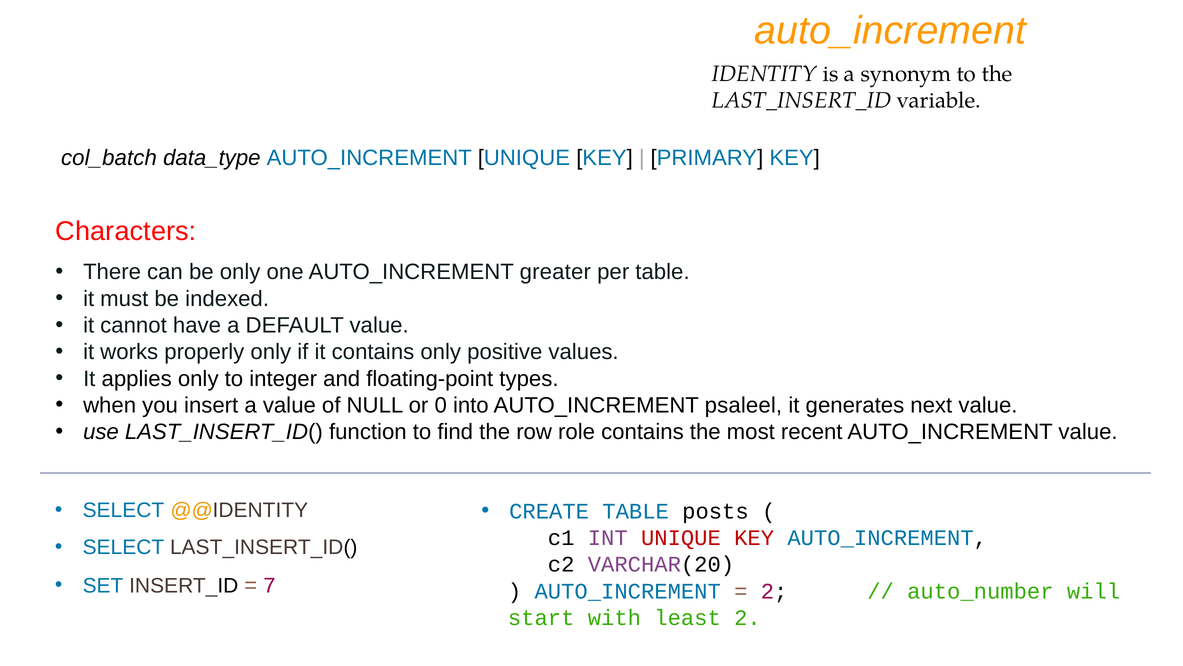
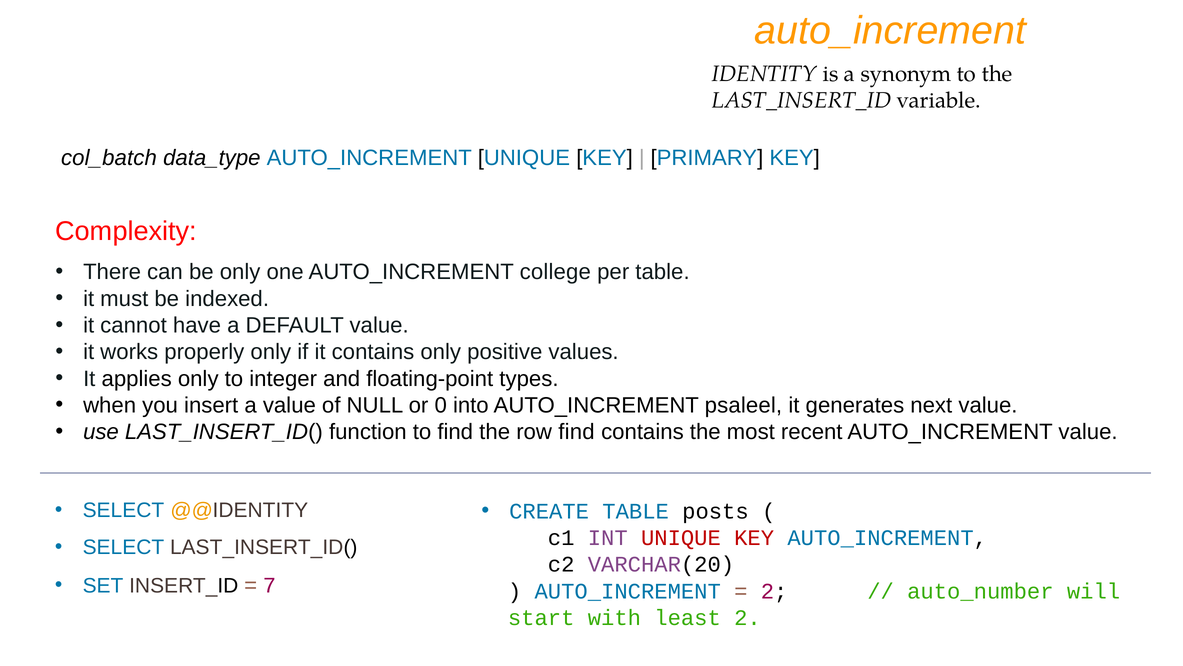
Characters: Characters -> Complexity (126, 231)
greater: greater -> college (555, 272)
row role: role -> find (576, 432)
